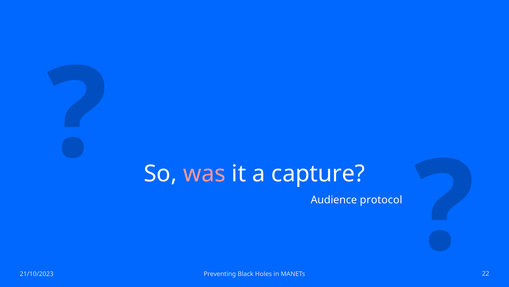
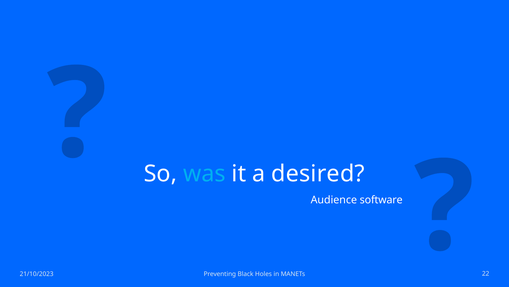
was colour: pink -> light blue (204, 173)
capture: capture -> desired (318, 173)
protocol: protocol -> software (381, 200)
